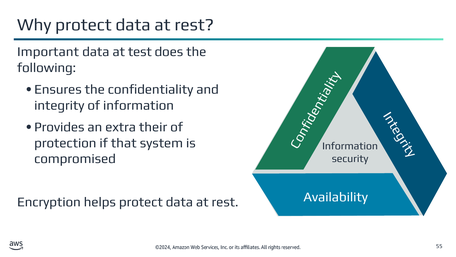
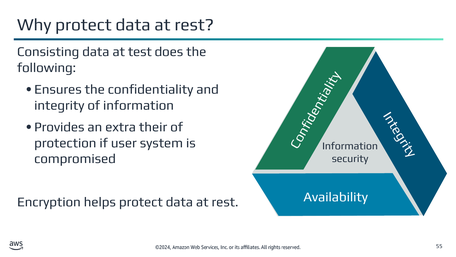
Important: Important -> Consisting (48, 52)
that: that -> user (124, 143)
